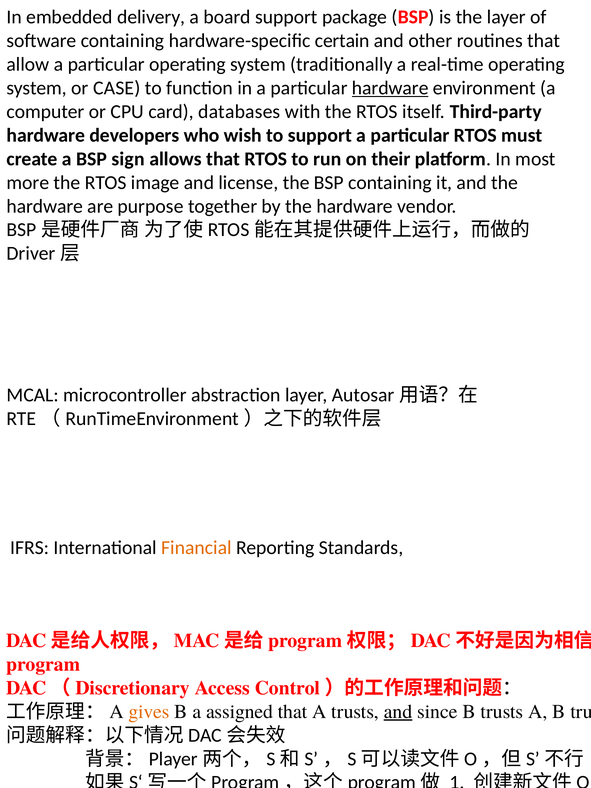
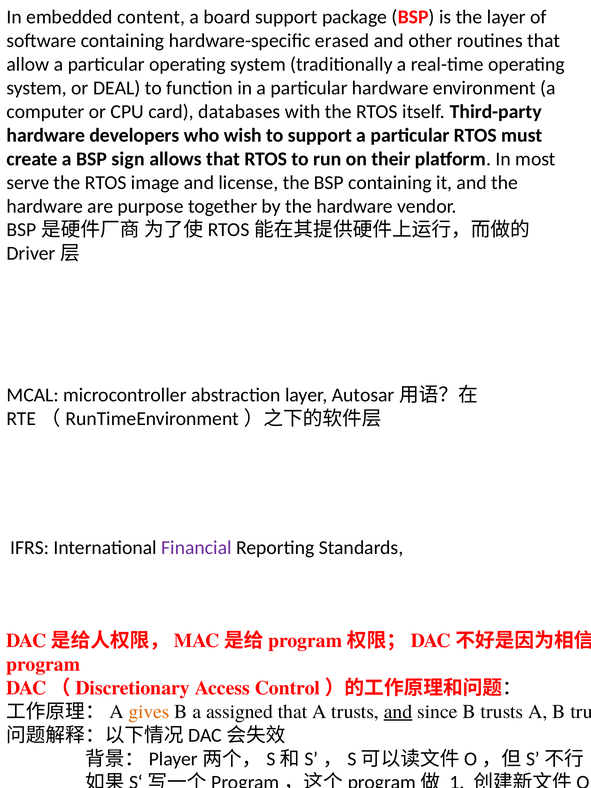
delivery: delivery -> content (151, 17)
certain: certain -> erased (342, 41)
CASE: CASE -> DEAL (117, 88)
hardware underline: present -> none (390, 88)
more: more -> serve (28, 183)
Financial colour: orange -> purple (196, 548)
